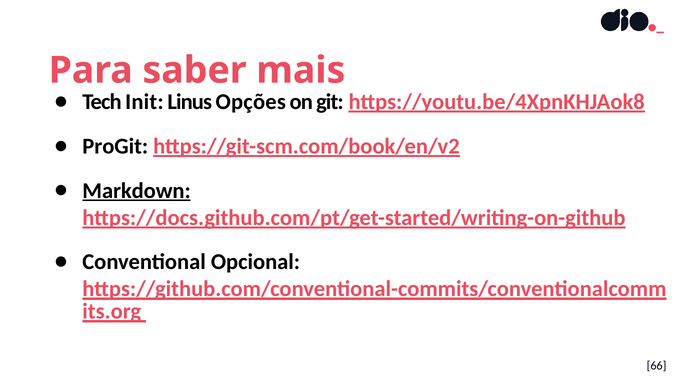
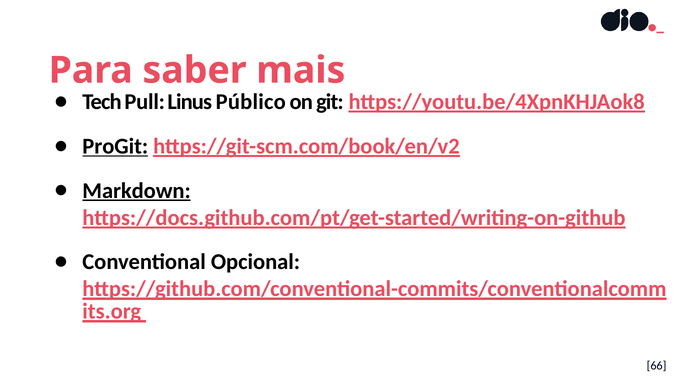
Init: Init -> Pull (145, 102)
Opções: Opções -> Público (251, 102)
ProGit underline: none -> present (115, 146)
